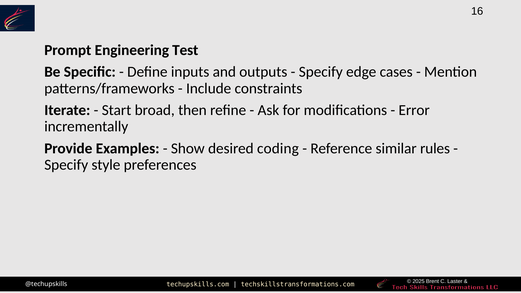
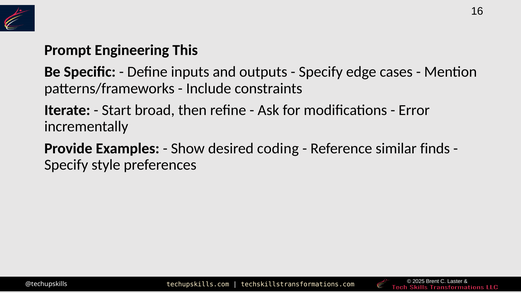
Test: Test -> This (185, 50)
rules: rules -> finds (435, 148)
